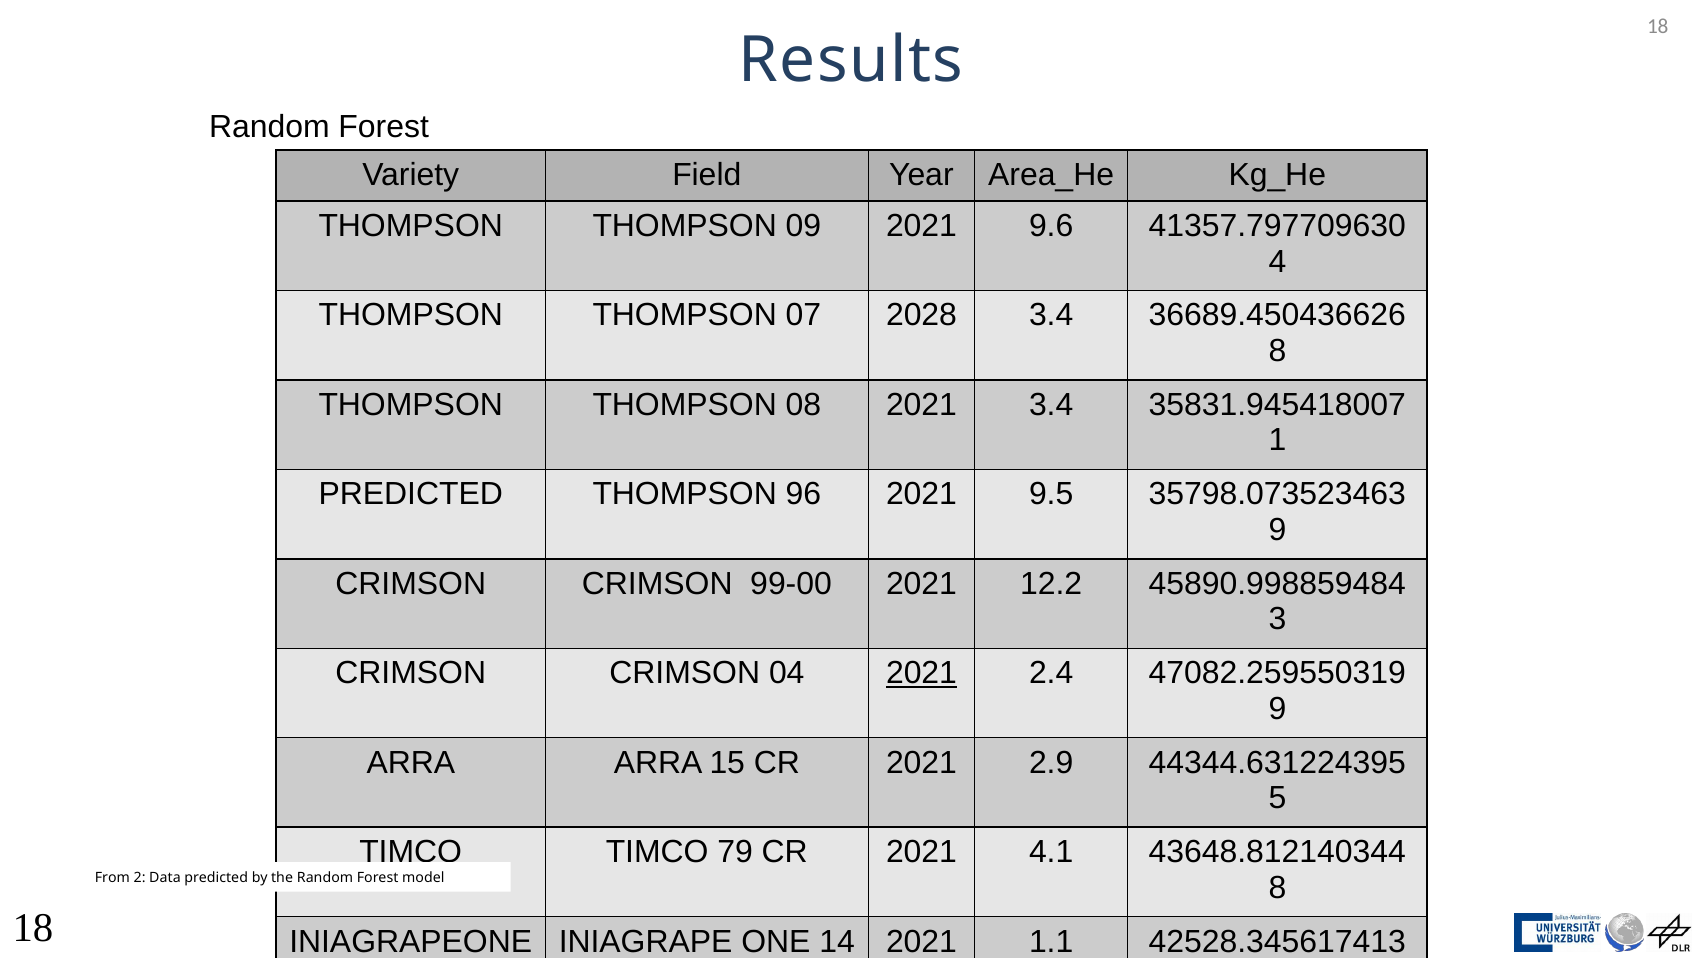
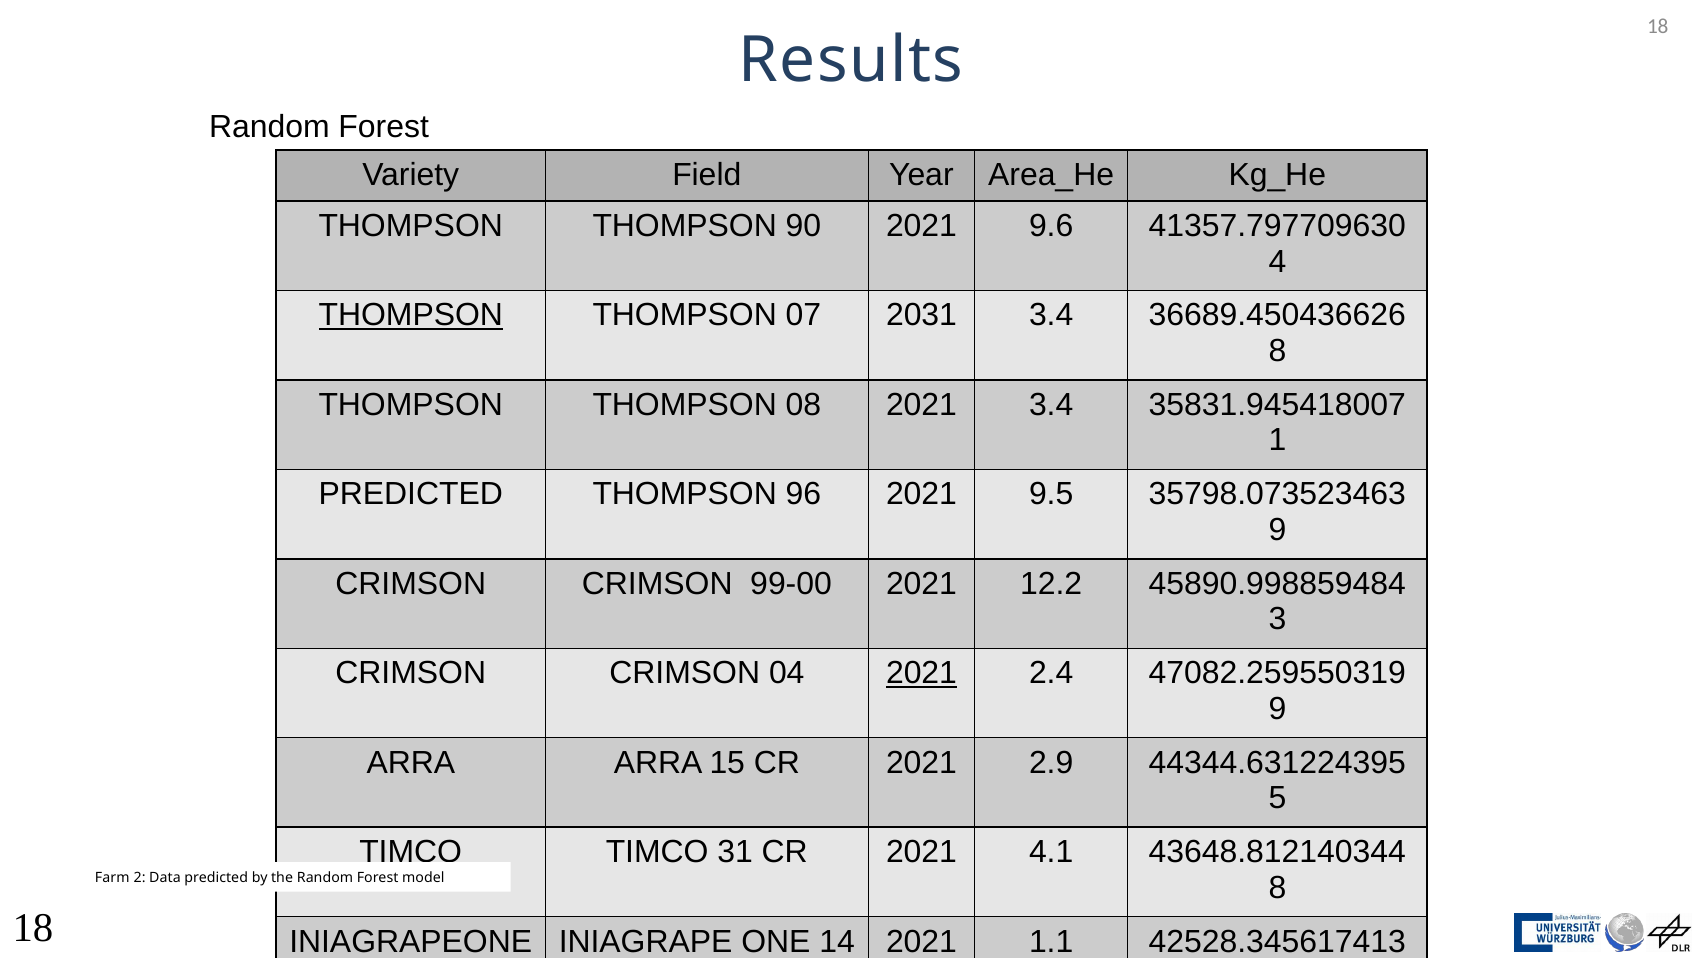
09: 09 -> 90 (803, 226)
THOMPSON underline: none -> present (411, 315)
2028: 2028 -> 2031 (921, 315)
79: 79 -> 31 (735, 852)
From: From -> Farm (112, 878)
